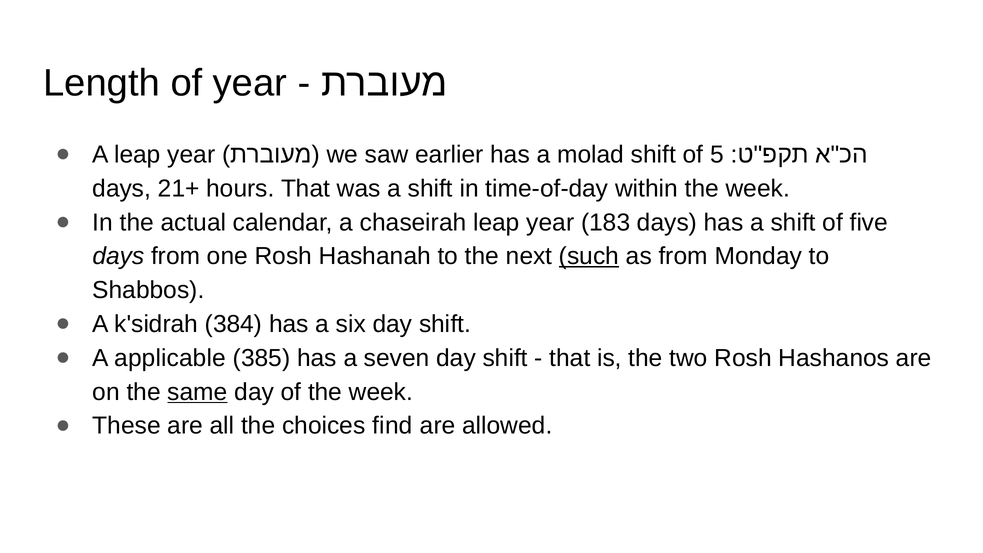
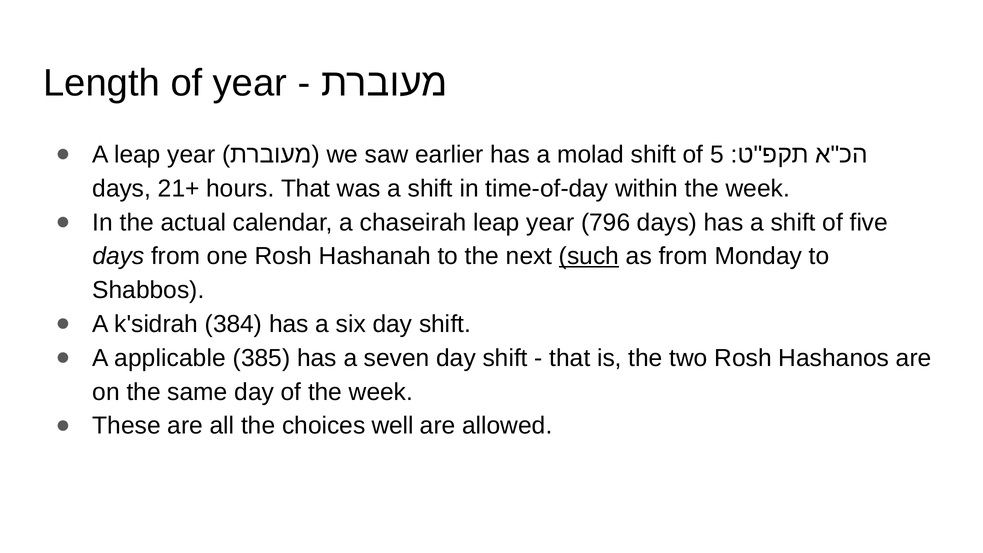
183: 183 -> 796 (606, 222)
same underline: present -> none (198, 392)
find: find -> well (393, 426)
